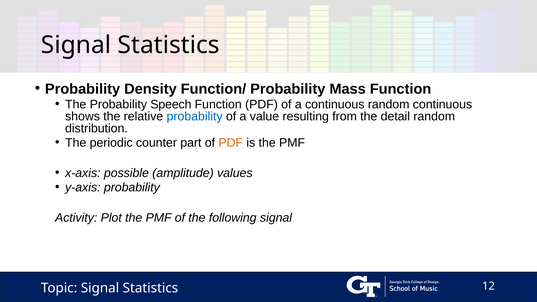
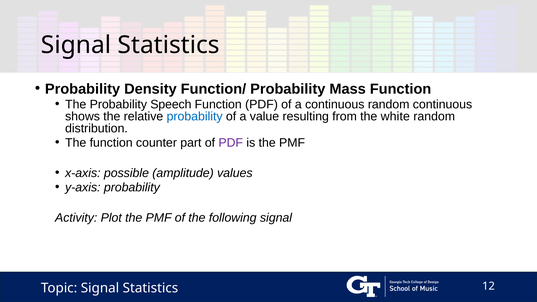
detail: detail -> white (395, 117)
The periodic: periodic -> function (111, 143)
PDF colour: orange -> purple (231, 143)
